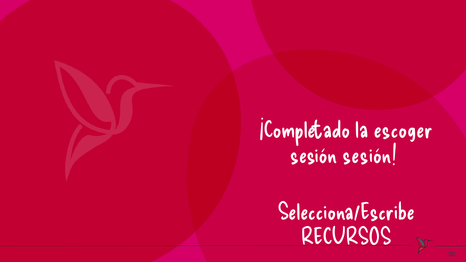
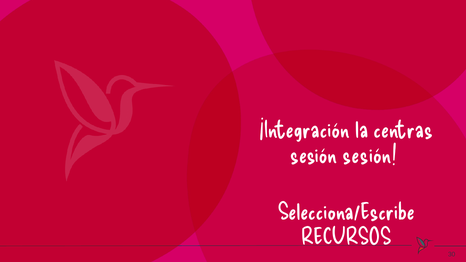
¡Completado: ¡Completado -> ¡Integración (305, 130)
escoger: escoger -> centras (403, 130)
